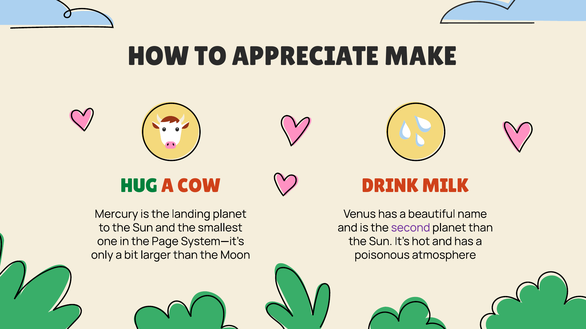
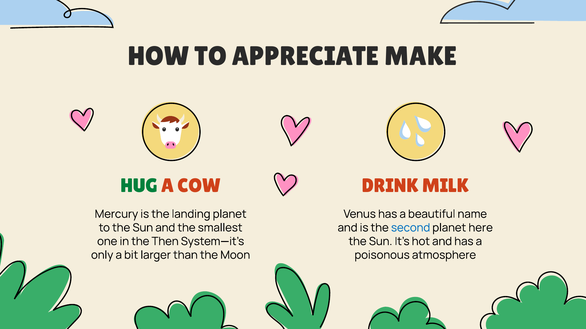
second colour: purple -> blue (411, 228)
planet than: than -> here (481, 228)
Page: Page -> Then (165, 242)
